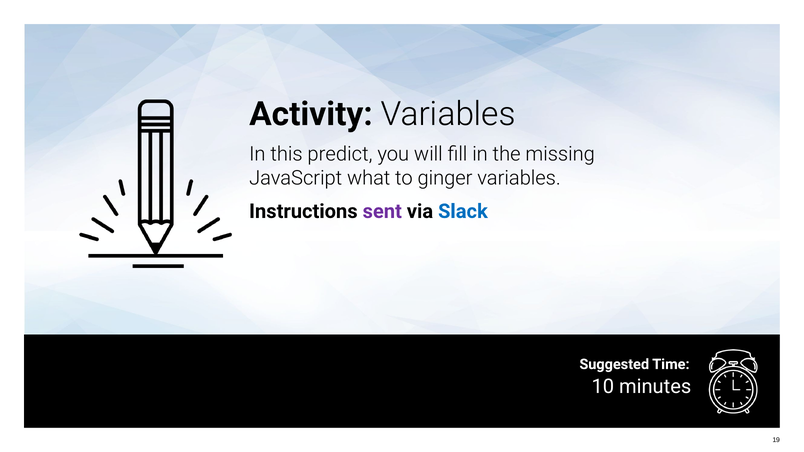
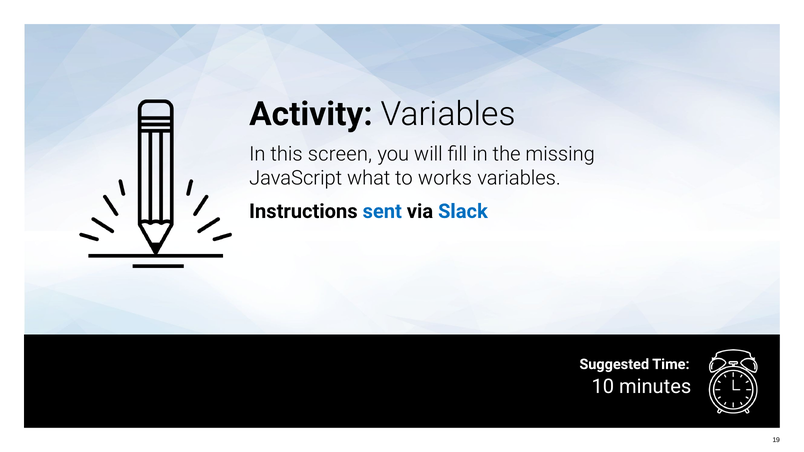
predict: predict -> screen (340, 154)
ginger: ginger -> works (445, 178)
sent colour: purple -> blue (382, 211)
